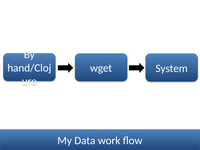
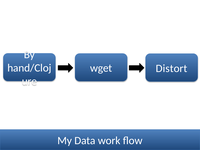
System: System -> Distort (172, 68)
